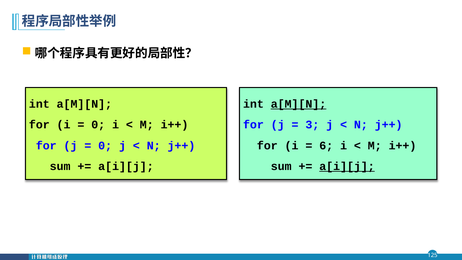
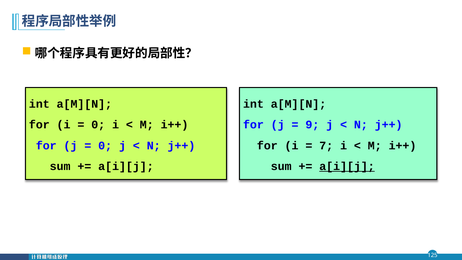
a[M][N underline: present -> none (299, 104)
3: 3 -> 9 (312, 125)
6: 6 -> 7 (326, 146)
